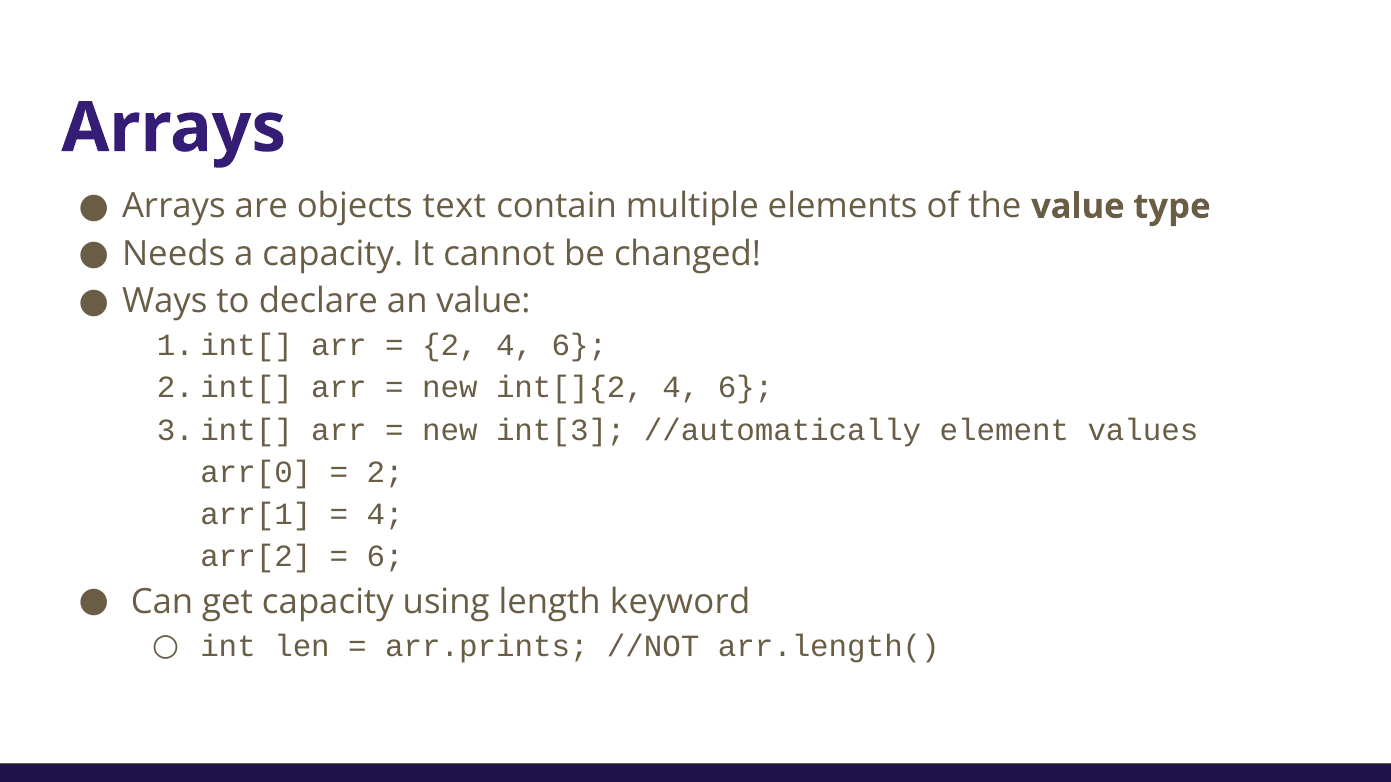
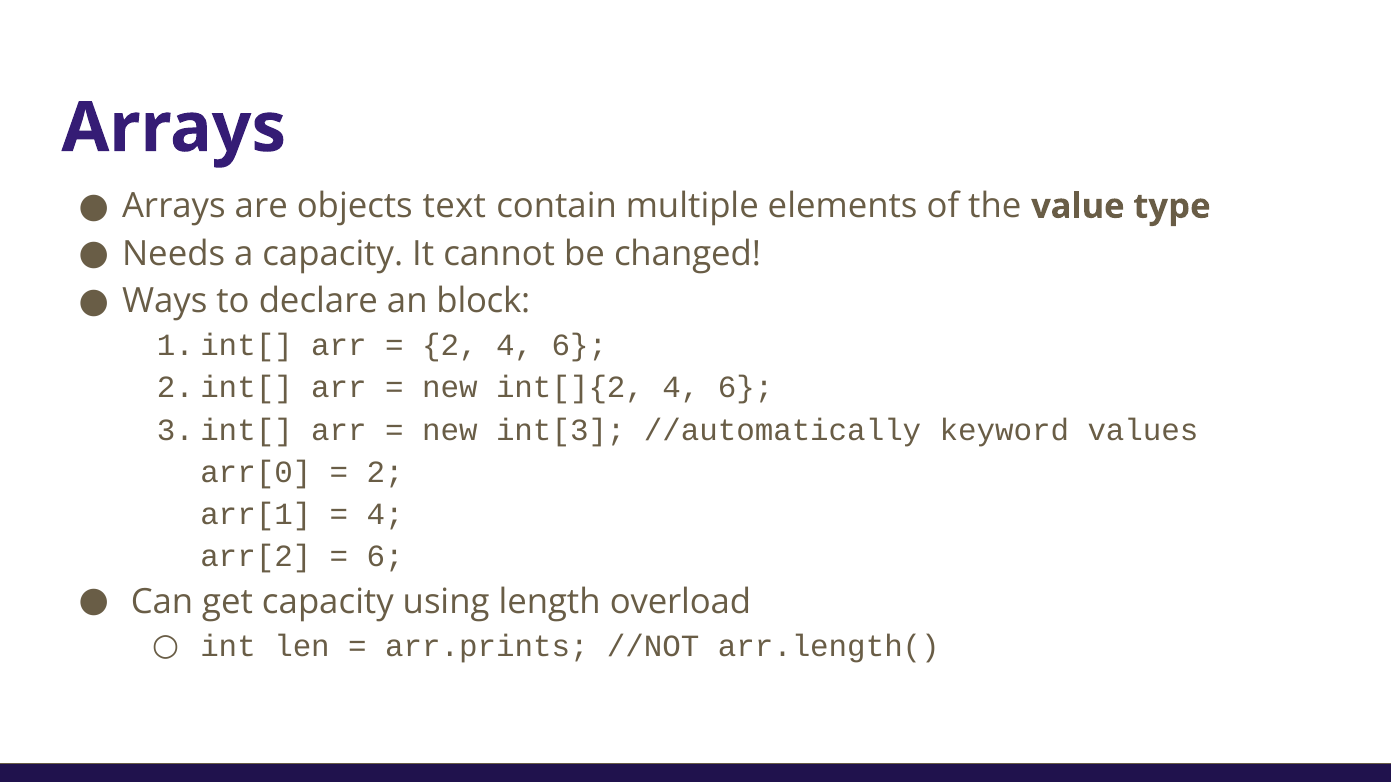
an value: value -> block (483, 301)
element: element -> keyword (1004, 430)
keyword: keyword -> overload (680, 602)
